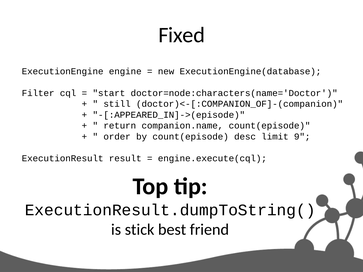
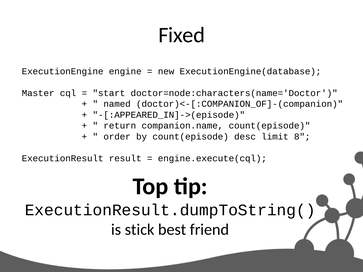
Filter: Filter -> Master (38, 93)
still: still -> named (117, 104)
9: 9 -> 8 (302, 137)
